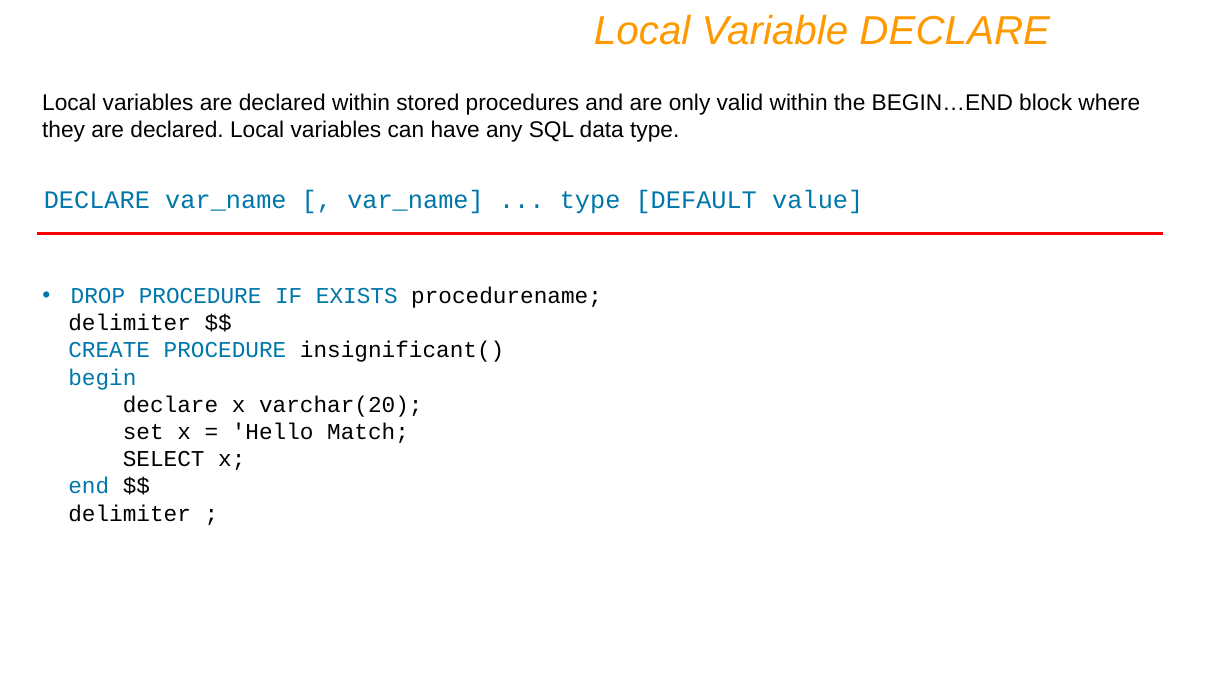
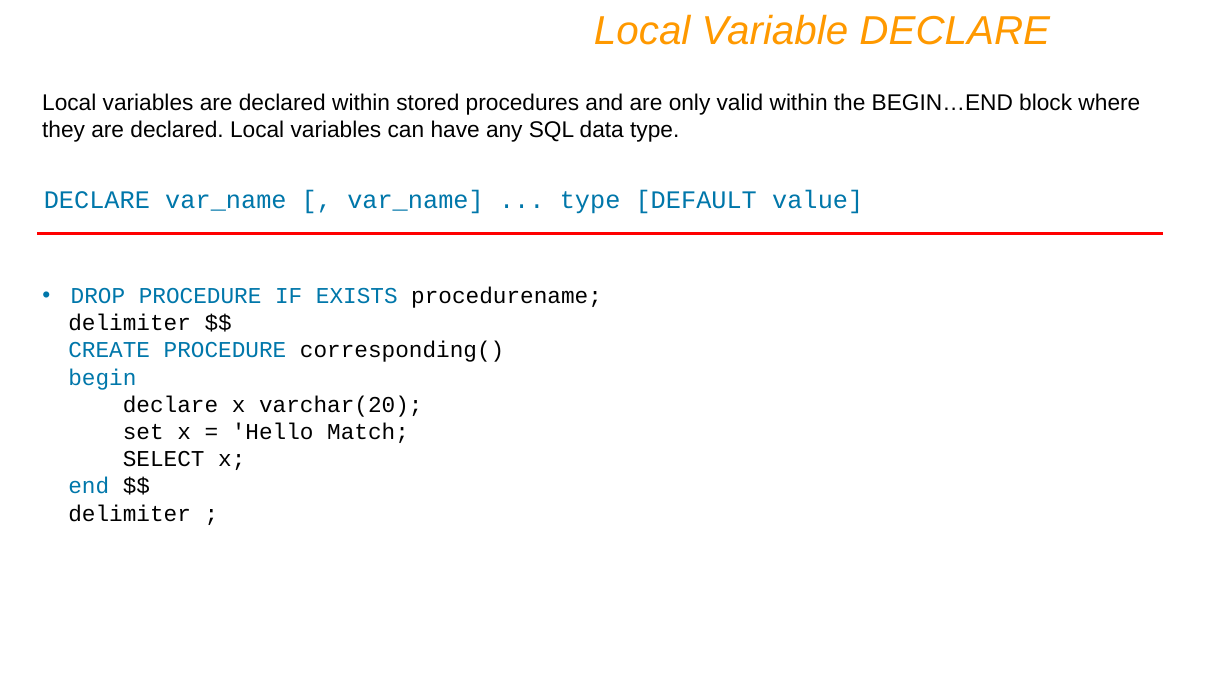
insignificant(: insignificant( -> corresponding( (402, 350)
